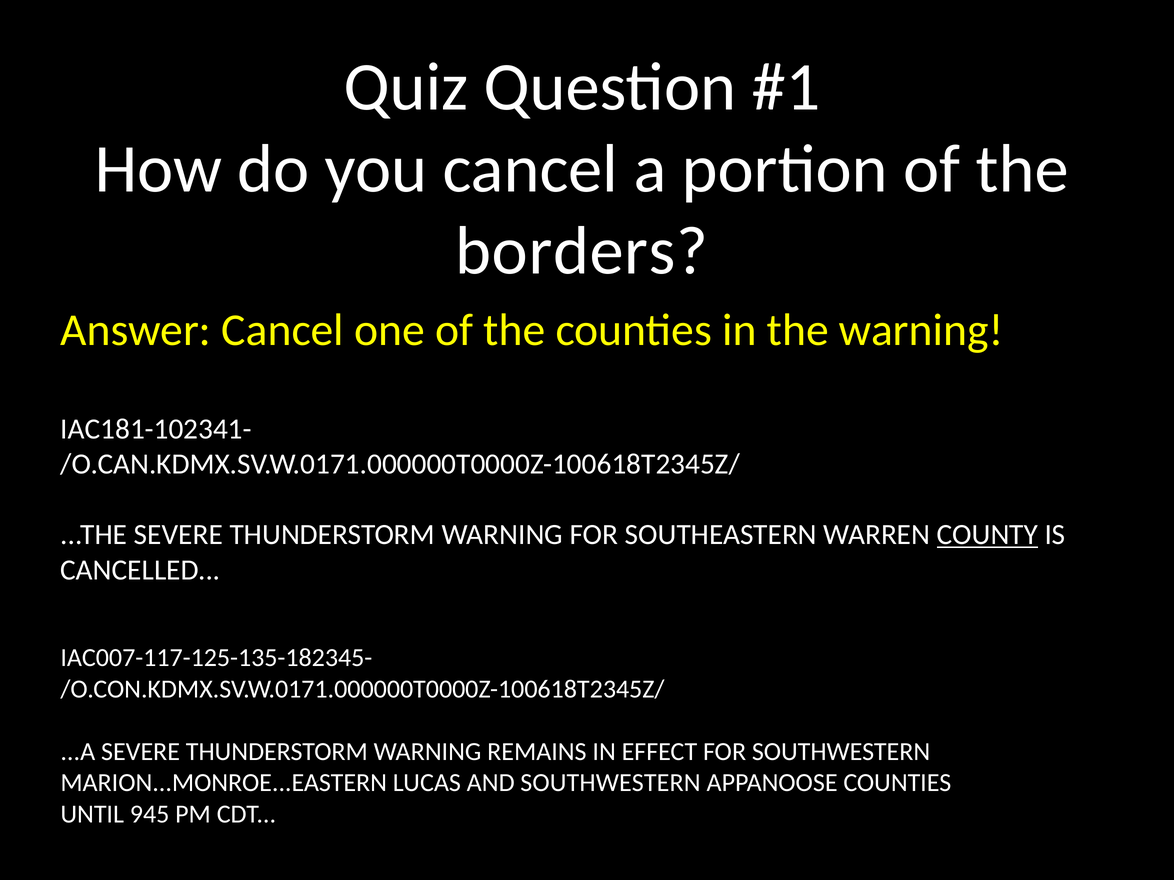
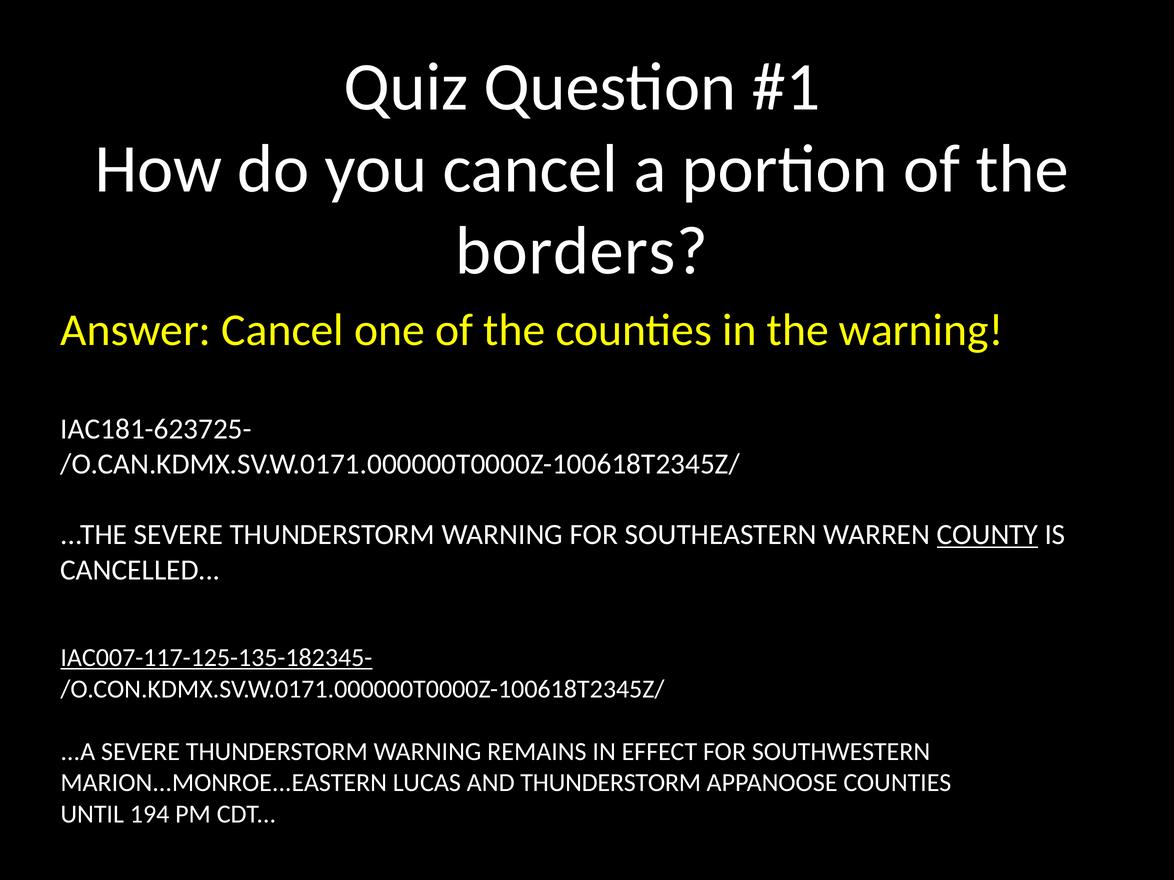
IAC181-102341-: IAC181-102341- -> IAC181-623725- (156, 429)
IAC007-117-125-135-182345- underline: none -> present (216, 658)
AND SOUTHWESTERN: SOUTHWESTERN -> THUNDERSTORM (611, 783)
945: 945 -> 194 (150, 814)
